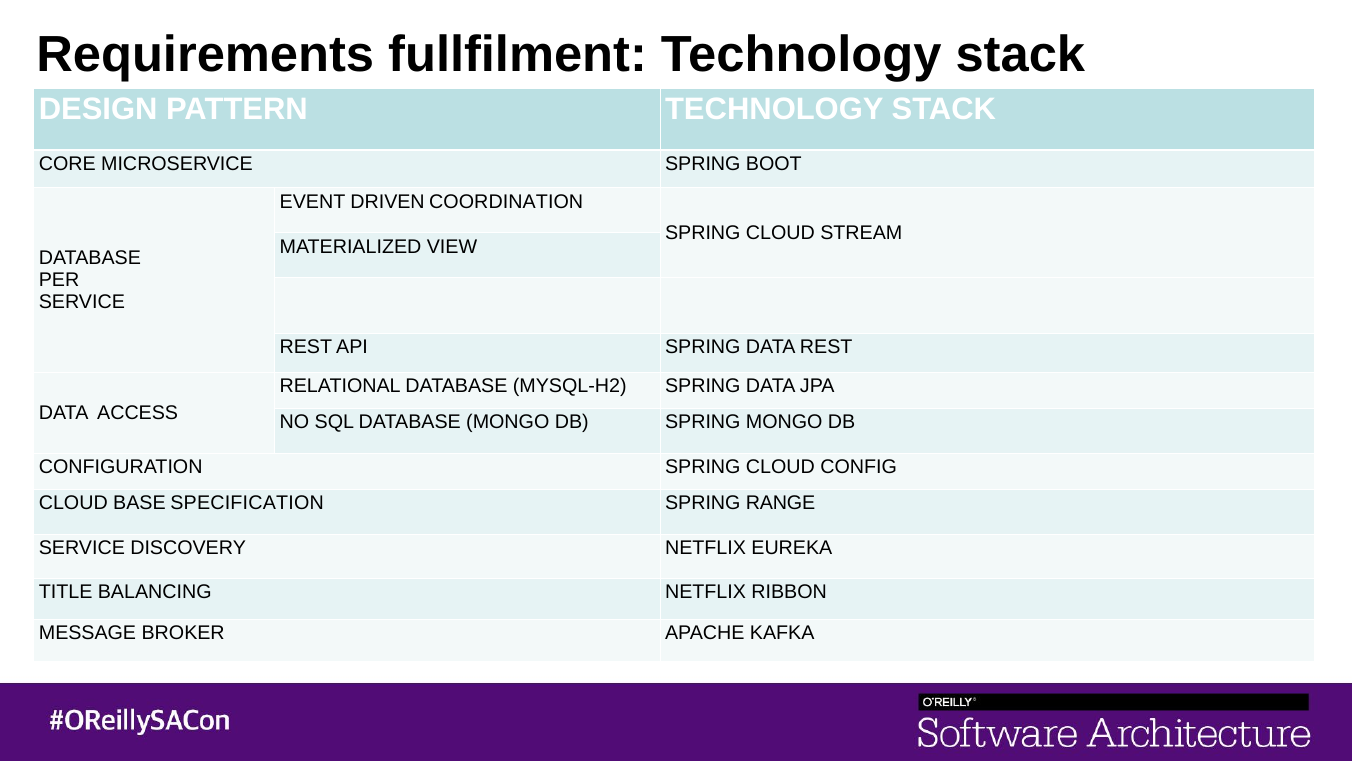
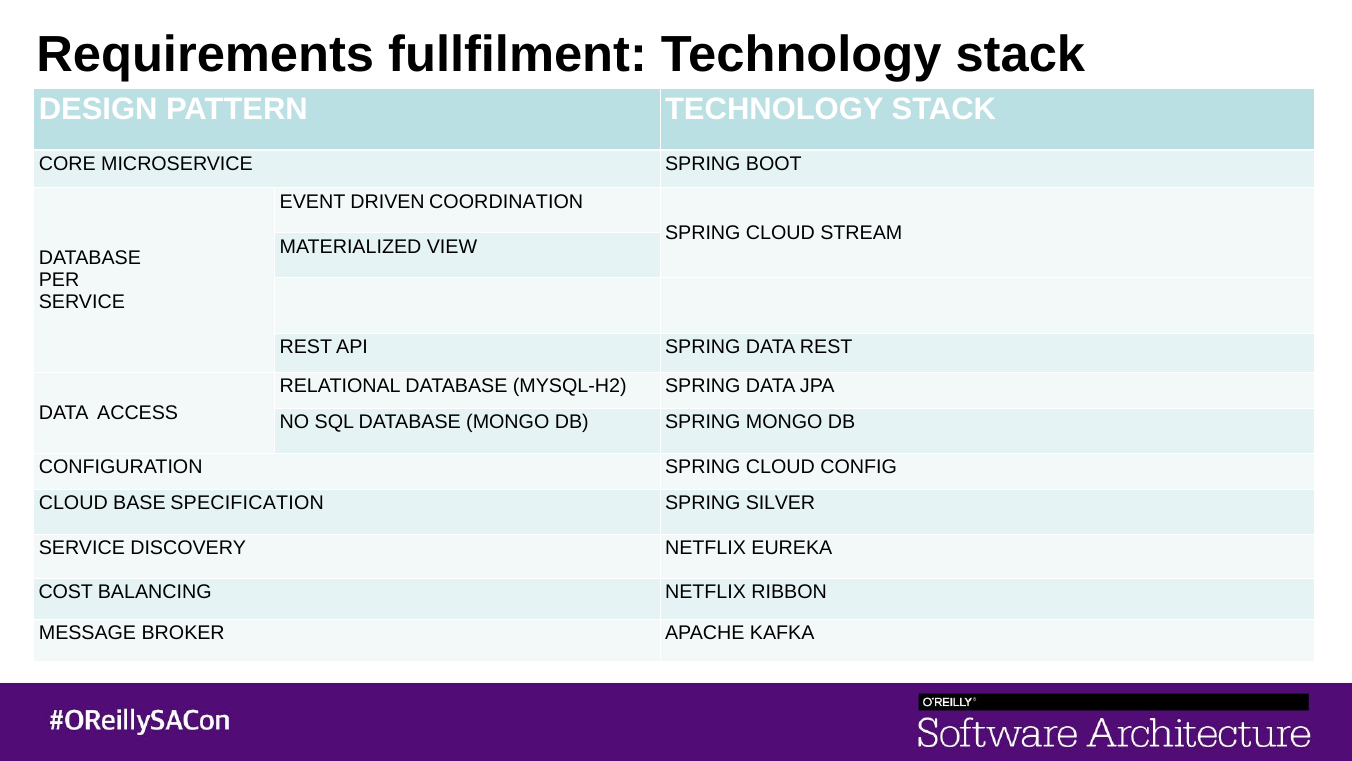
RANGE: RANGE -> SILVER (781, 503)
TITLE: TITLE -> COST (66, 591)
